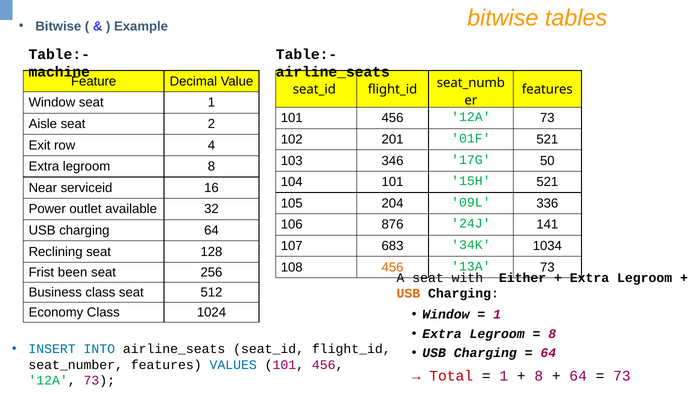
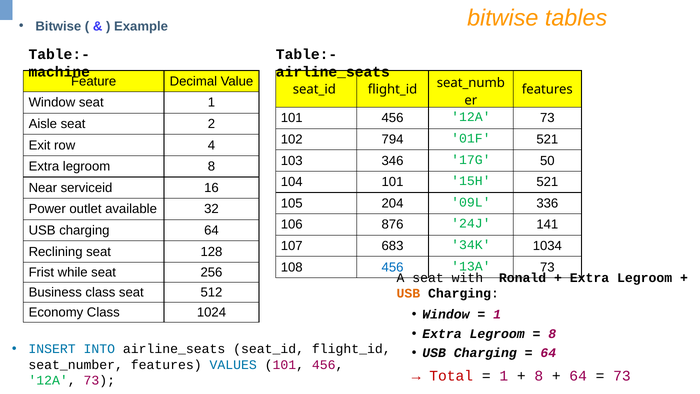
201: 201 -> 794 (393, 139)
456 colour: orange -> blue (393, 267)
been: been -> while (73, 272)
Either: Either -> Ronald (523, 278)
